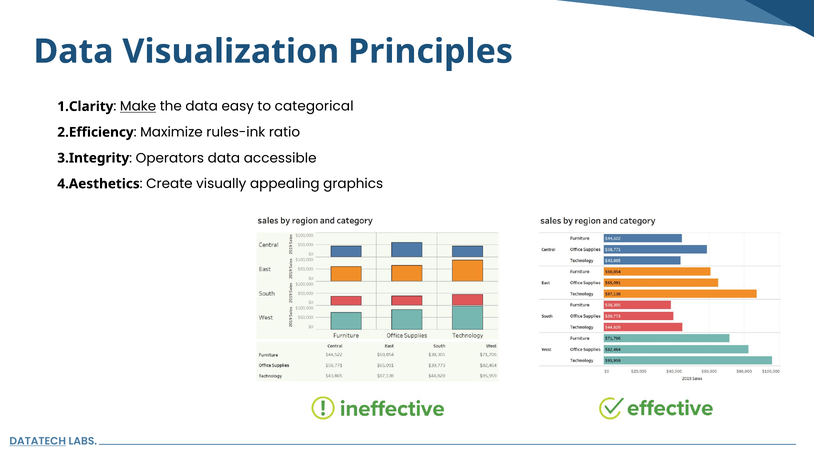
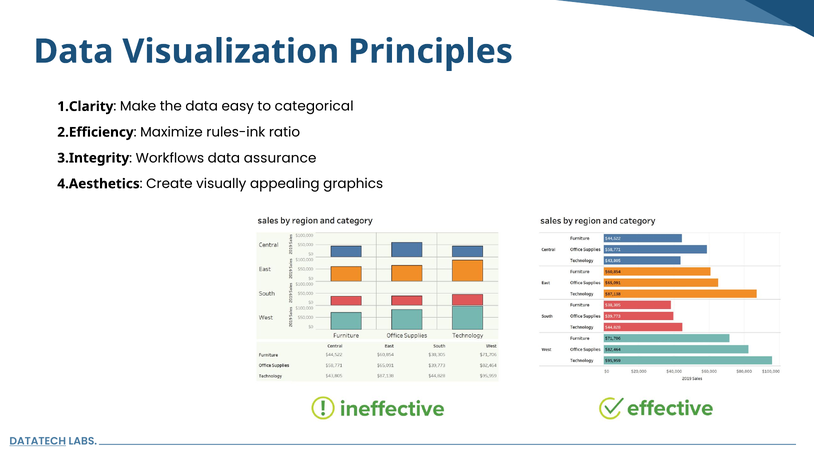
Make underline: present -> none (138, 106)
Operators: Operators -> Workflows (170, 158)
accessible: accessible -> assurance (280, 158)
